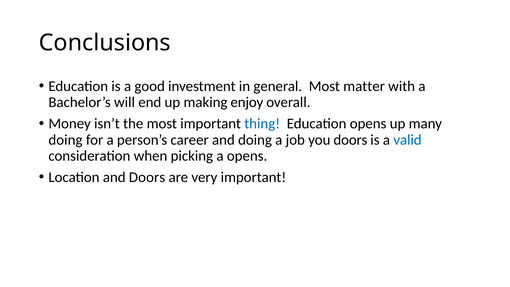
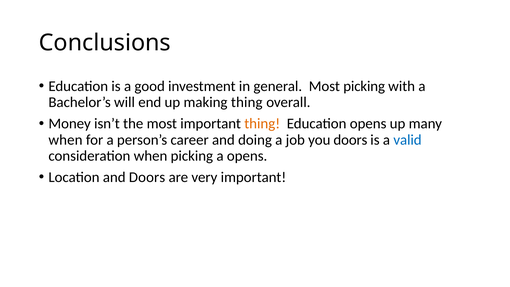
Most matter: matter -> picking (364, 86)
making enjoy: enjoy -> thing (247, 102)
thing colour: blue -> orange (262, 124)
doing: doing -> when (65, 140)
